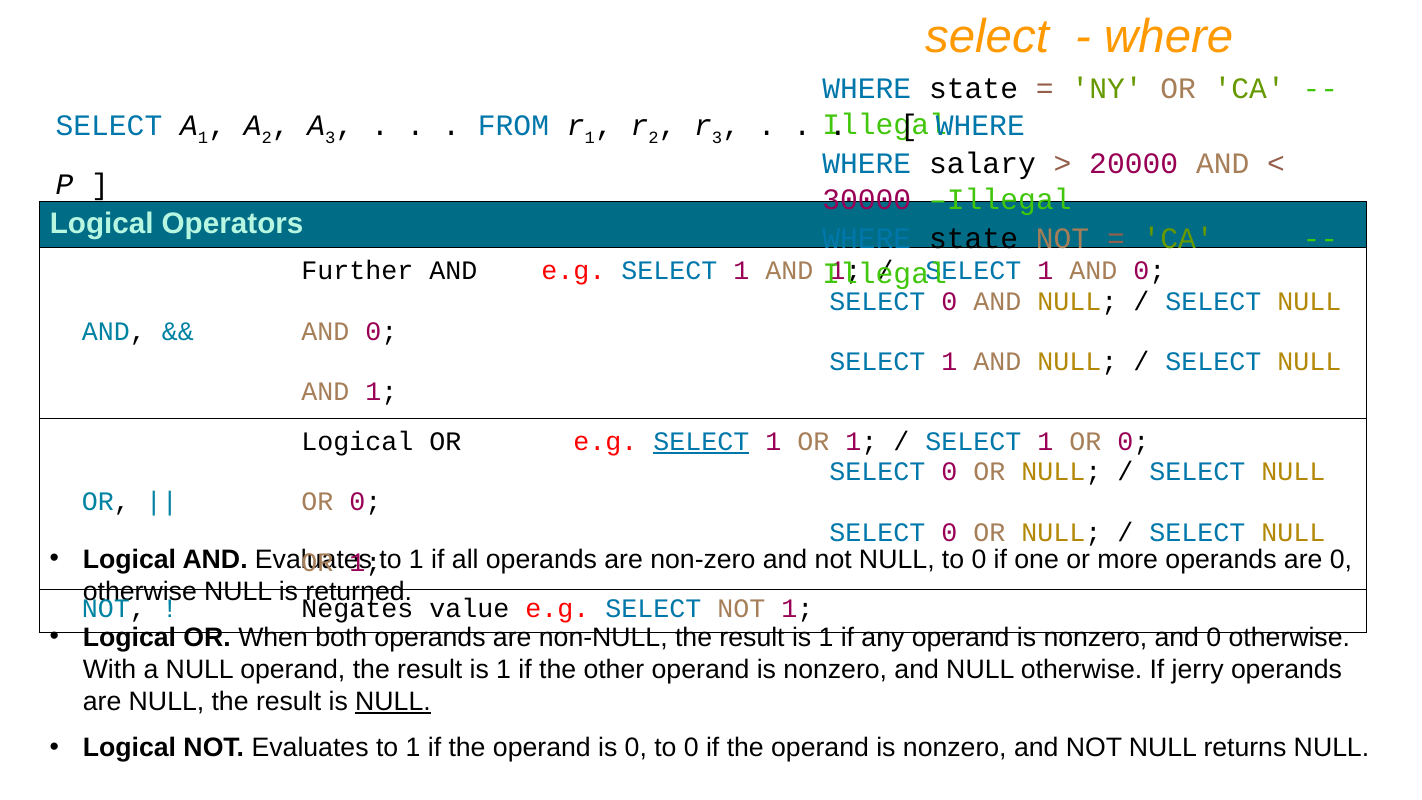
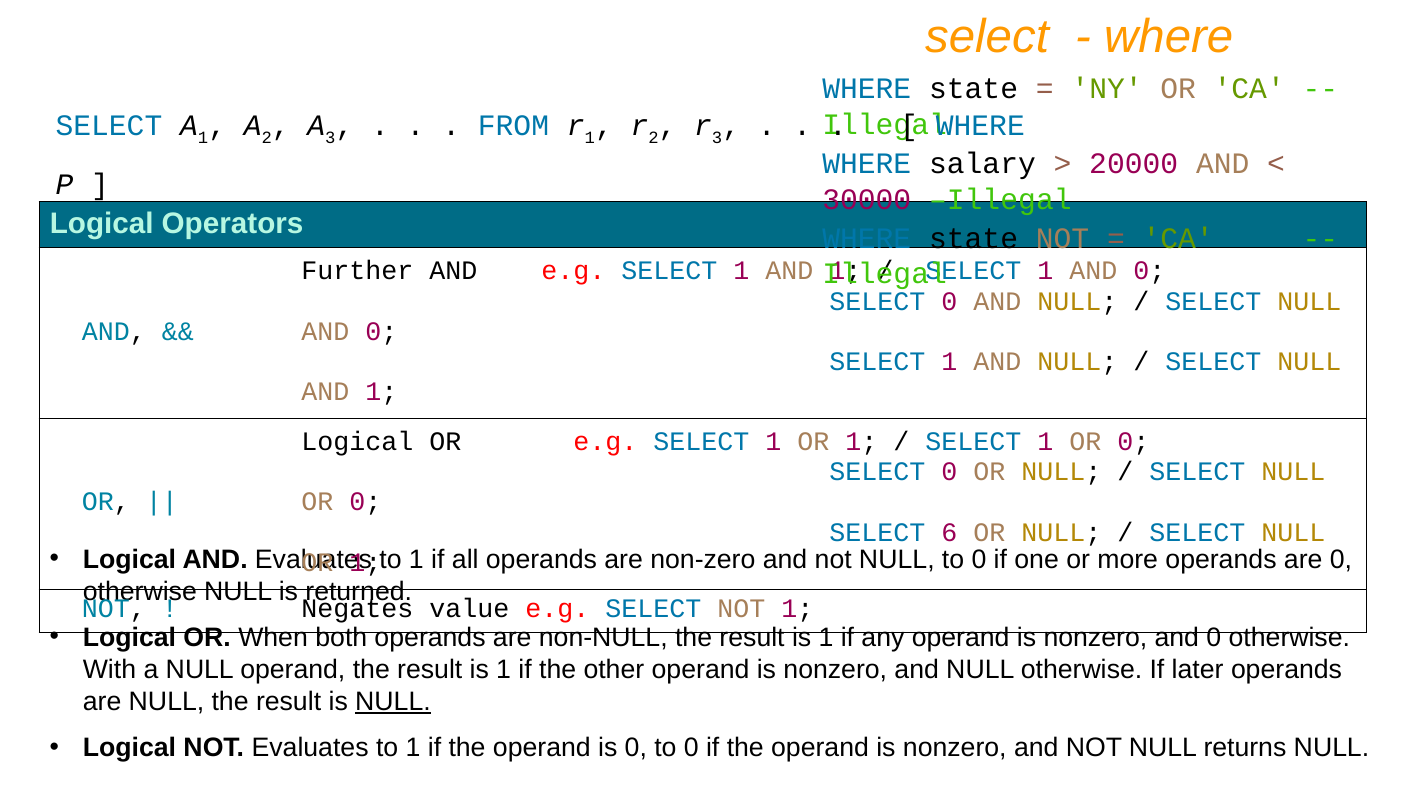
SELECT underline: present -> none (701, 442)
0: 0 -> 6 (949, 532)
jerry: jerry -> later (1198, 669)
